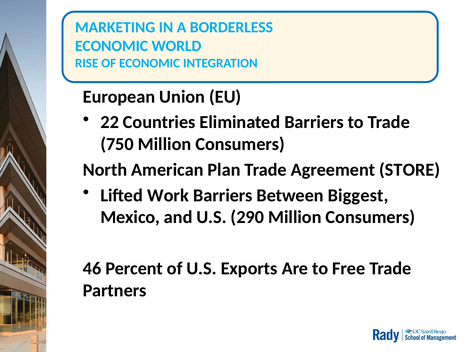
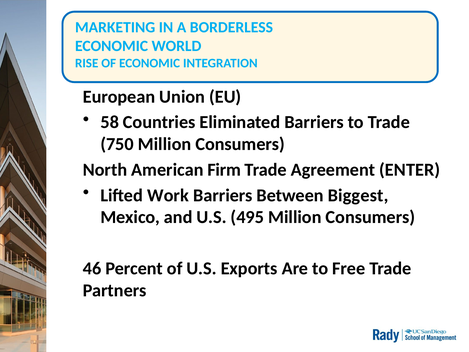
22: 22 -> 58 (110, 122)
Plan: Plan -> Firm (224, 170)
STORE: STORE -> ENTER (410, 170)
290: 290 -> 495 (247, 217)
